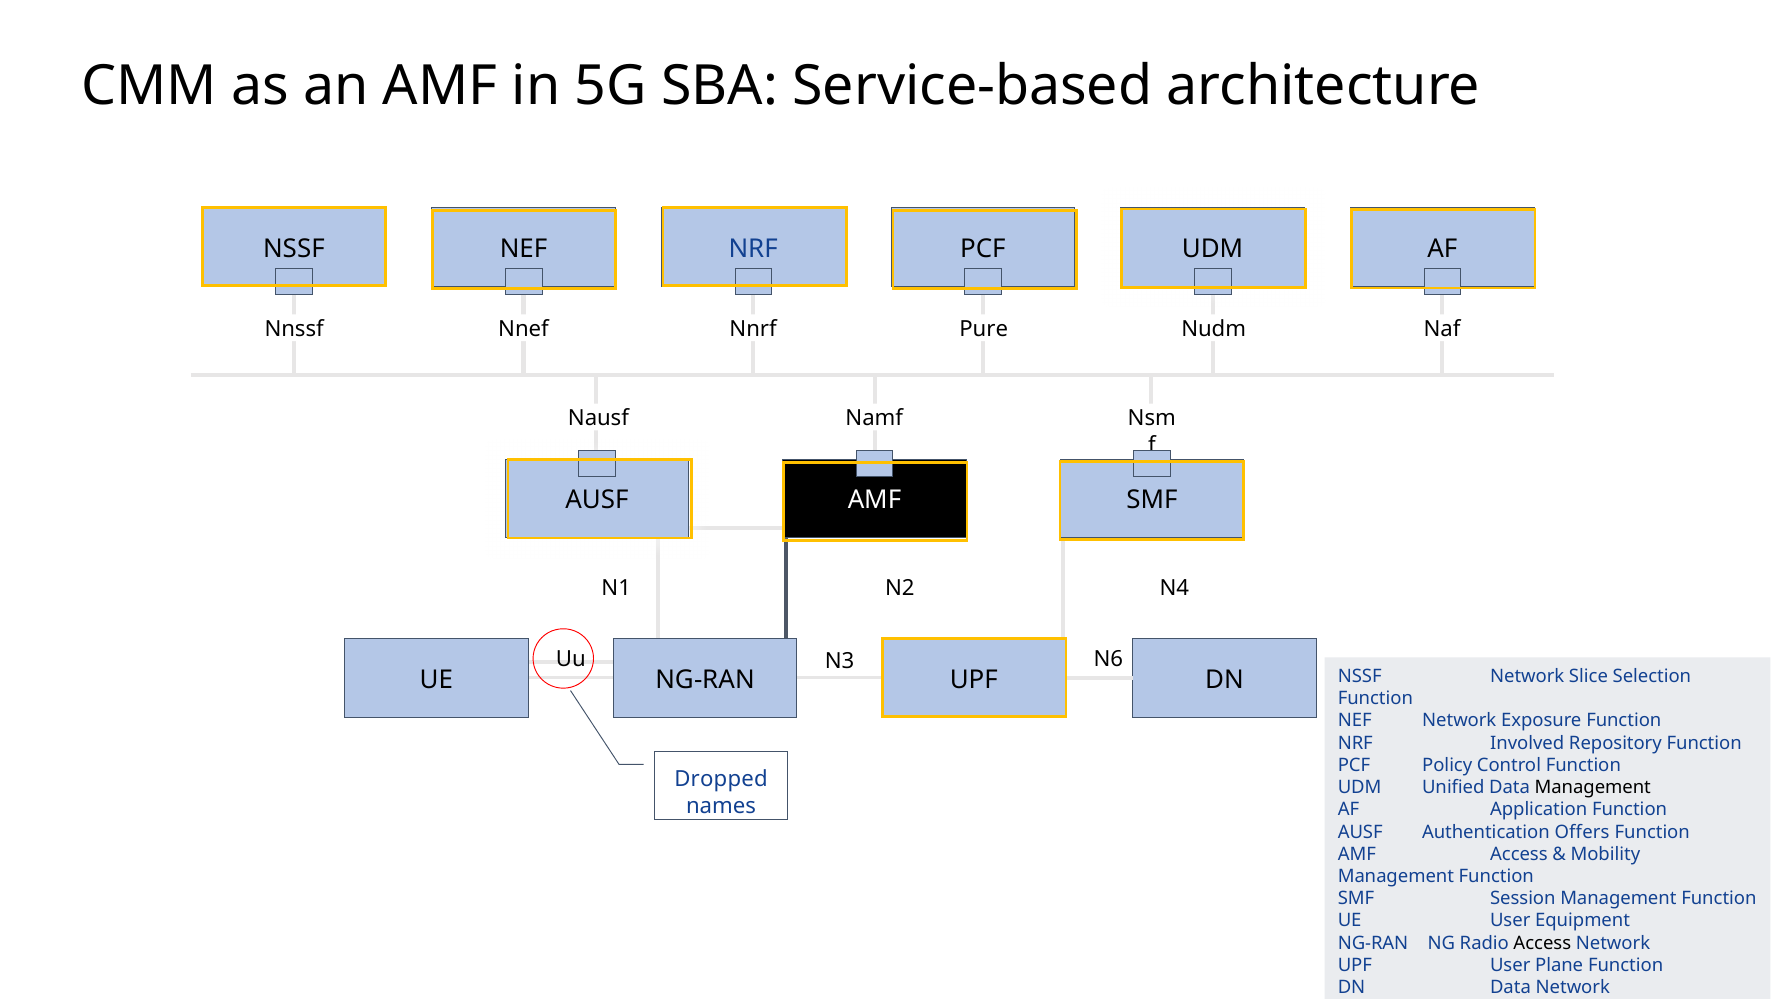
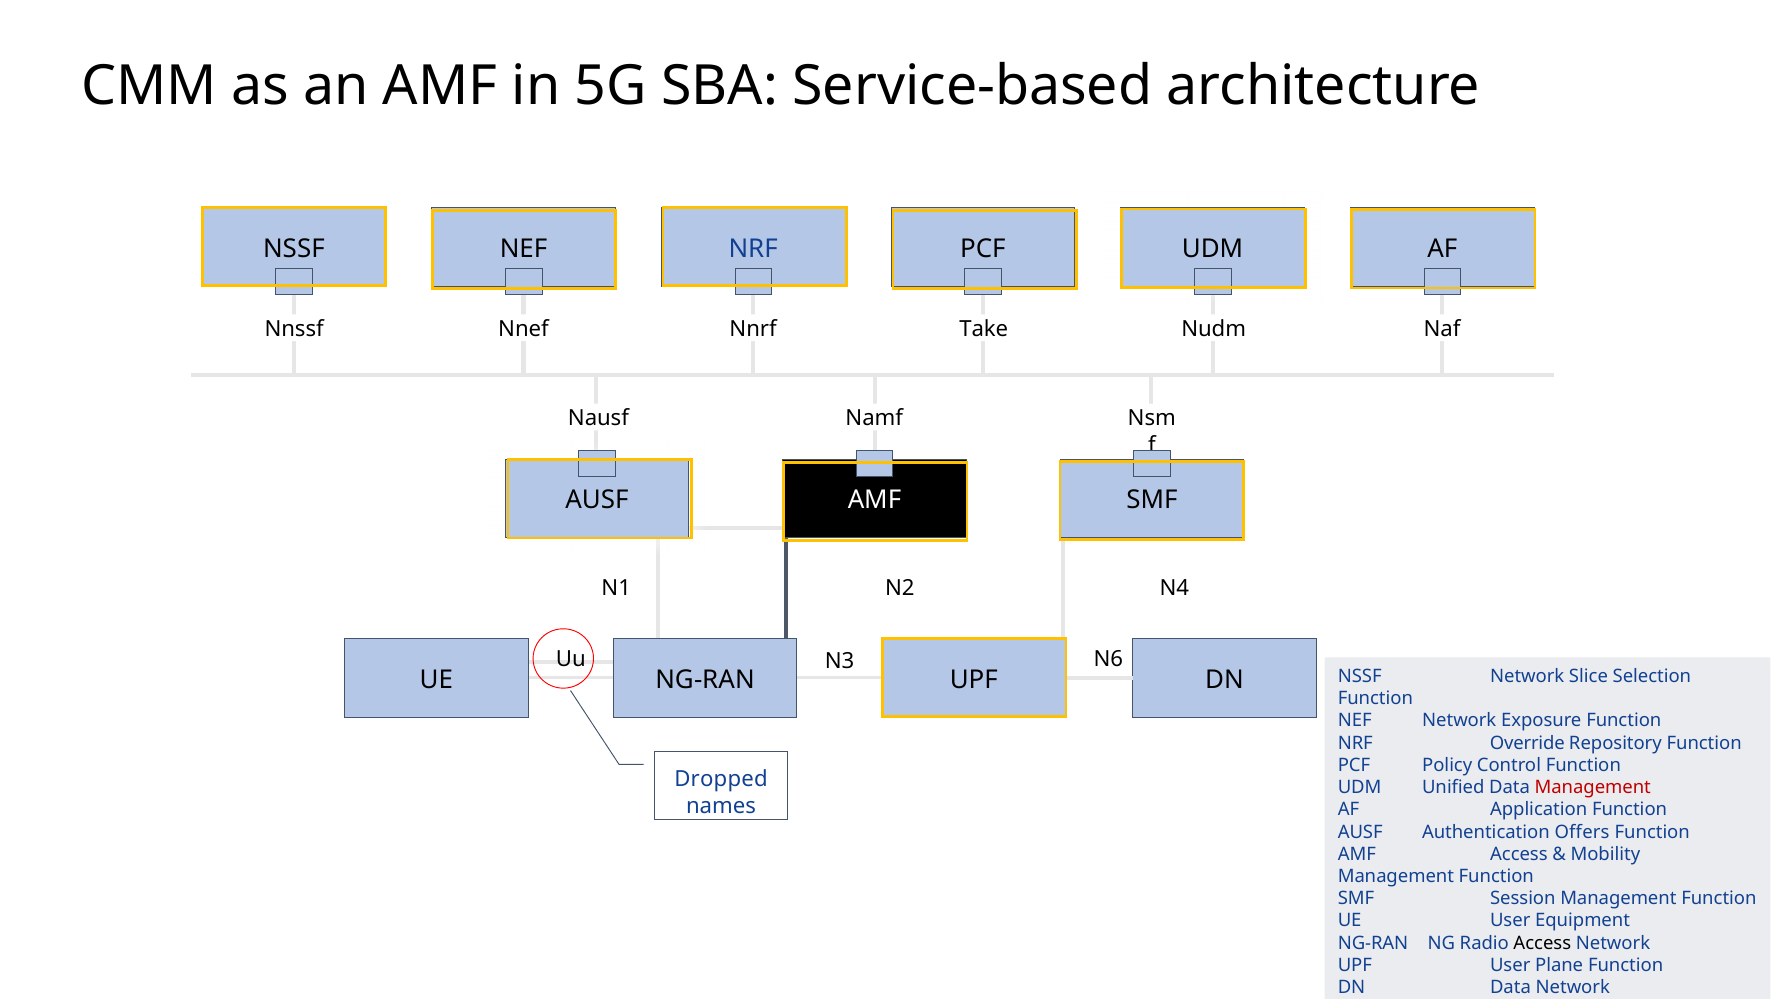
Pure: Pure -> Take (984, 329)
Involved: Involved -> Override (1527, 743)
Management colour: black -> red (1593, 787)
